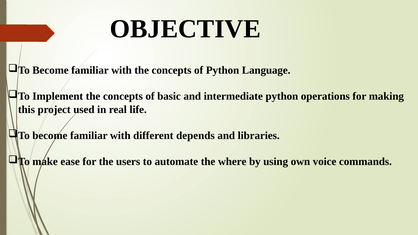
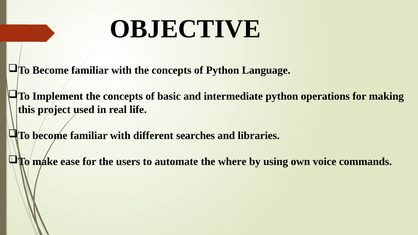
depends: depends -> searches (196, 136)
